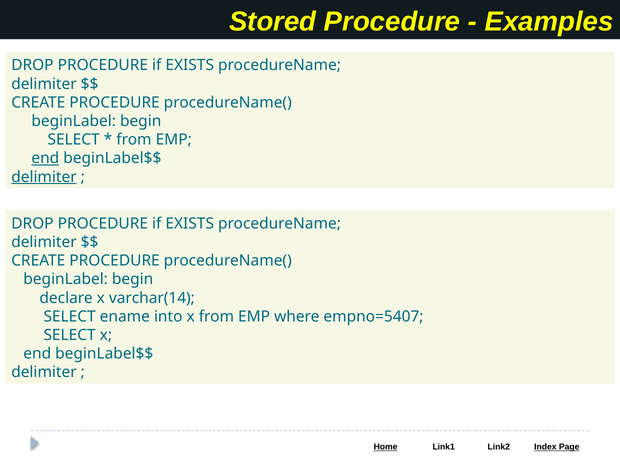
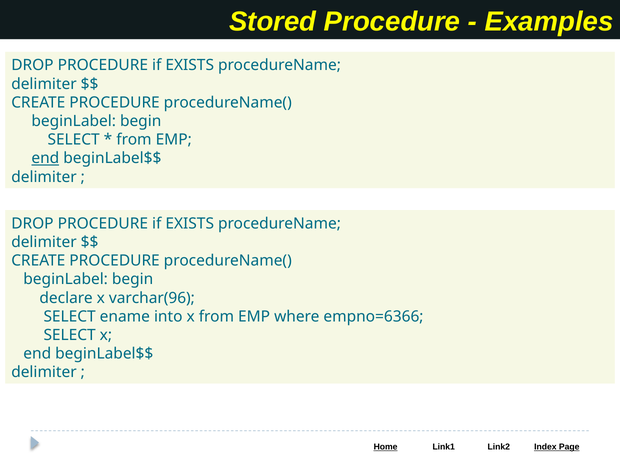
delimiter underline: present -> none (44, 177)
varchar(14: varchar(14 -> varchar(96 (152, 298)
empno=5407: empno=5407 -> empno=6366 (373, 317)
